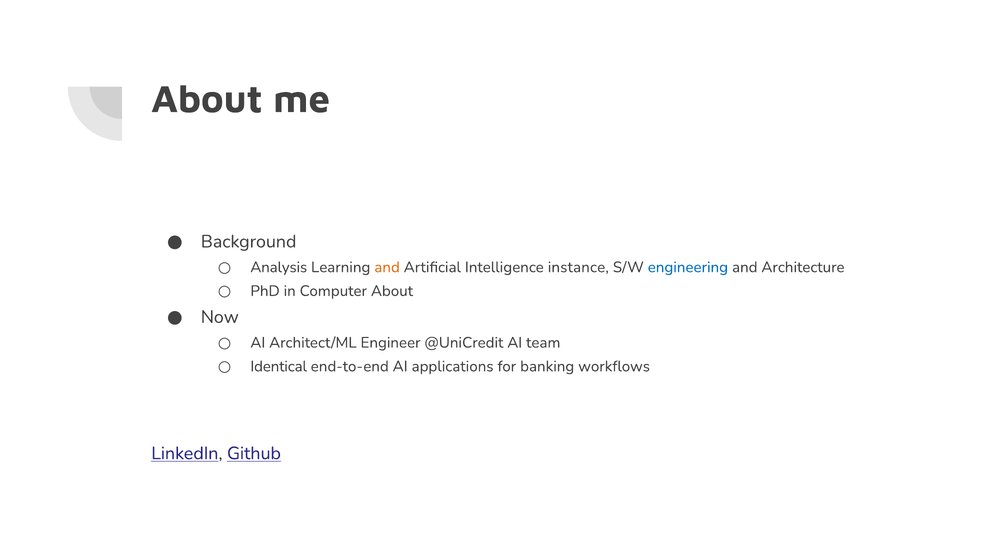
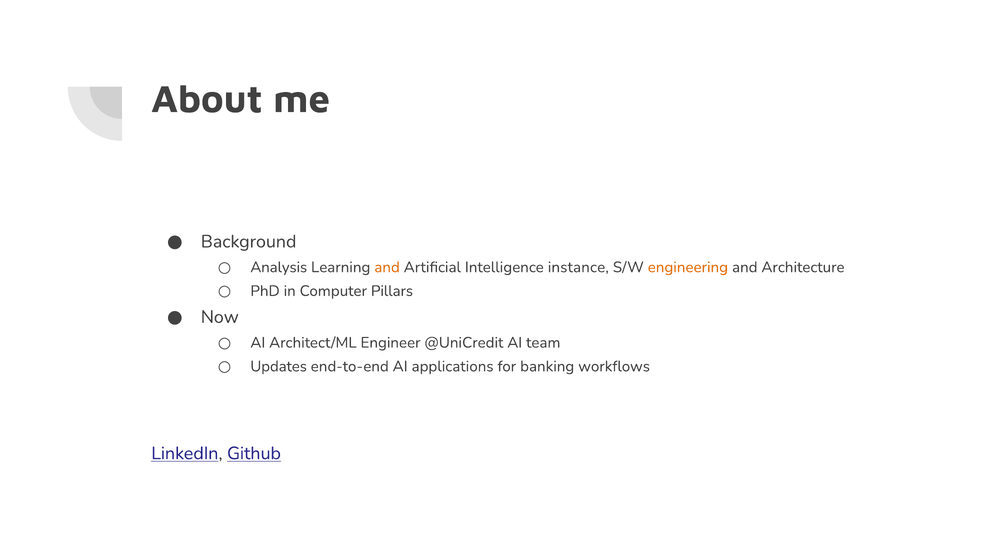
engineering colour: blue -> orange (688, 267)
Computer About: About -> Pillars (392, 291)
Identical: Identical -> Updates (279, 366)
